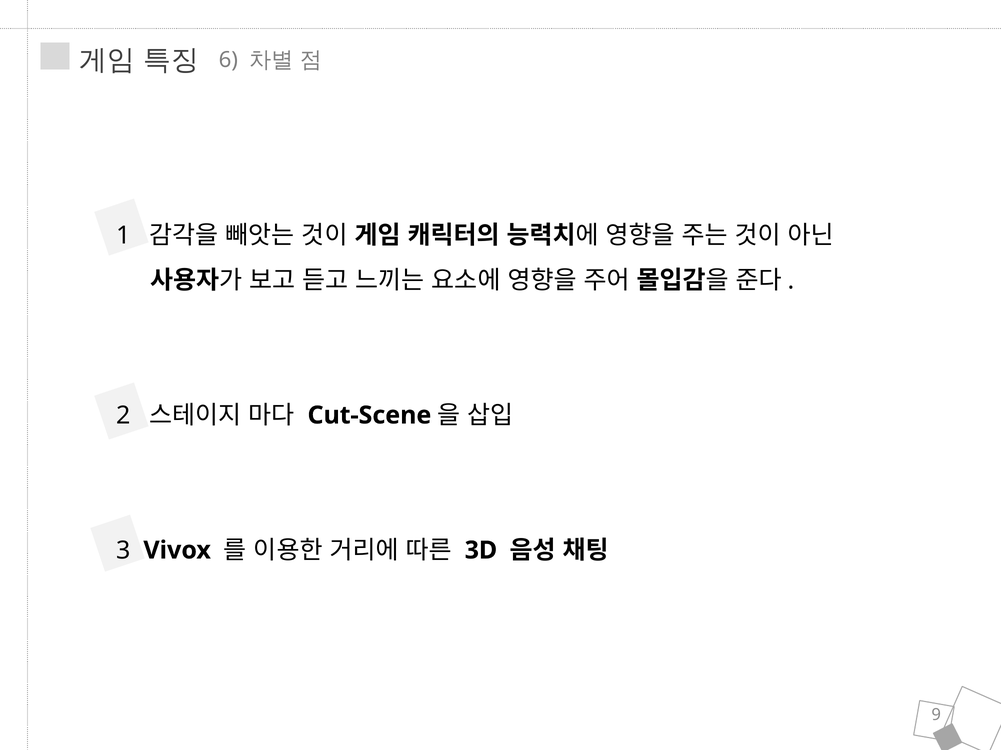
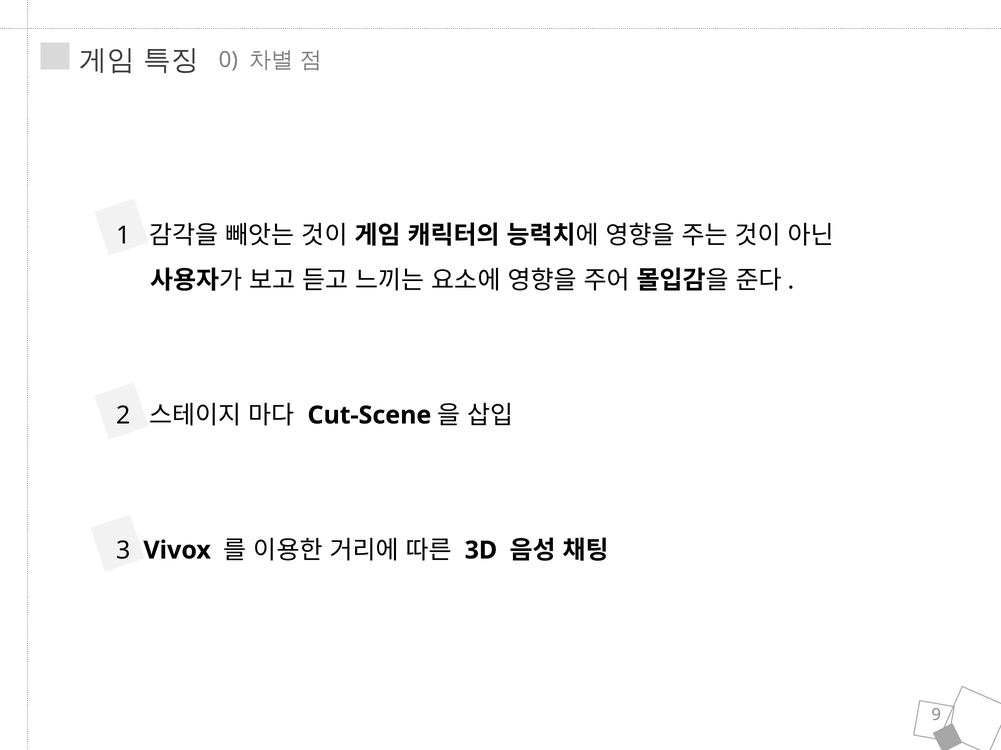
6: 6 -> 0 (228, 60)
